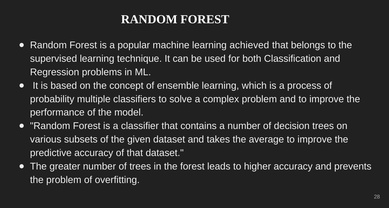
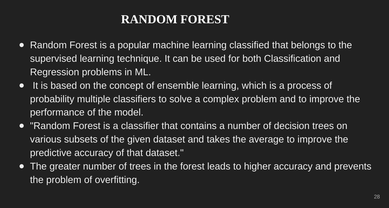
achieved: achieved -> classified (249, 45)
